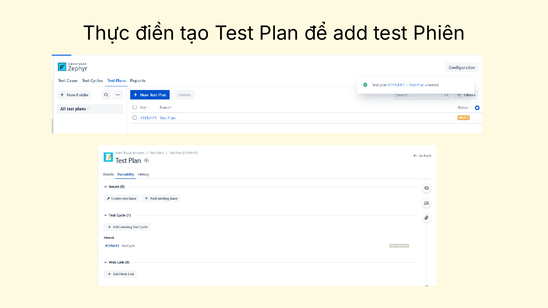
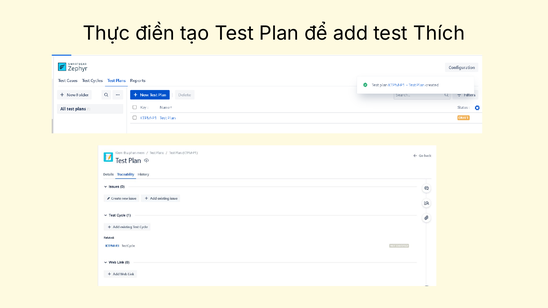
Phiên: Phiên -> Thích (439, 33)
